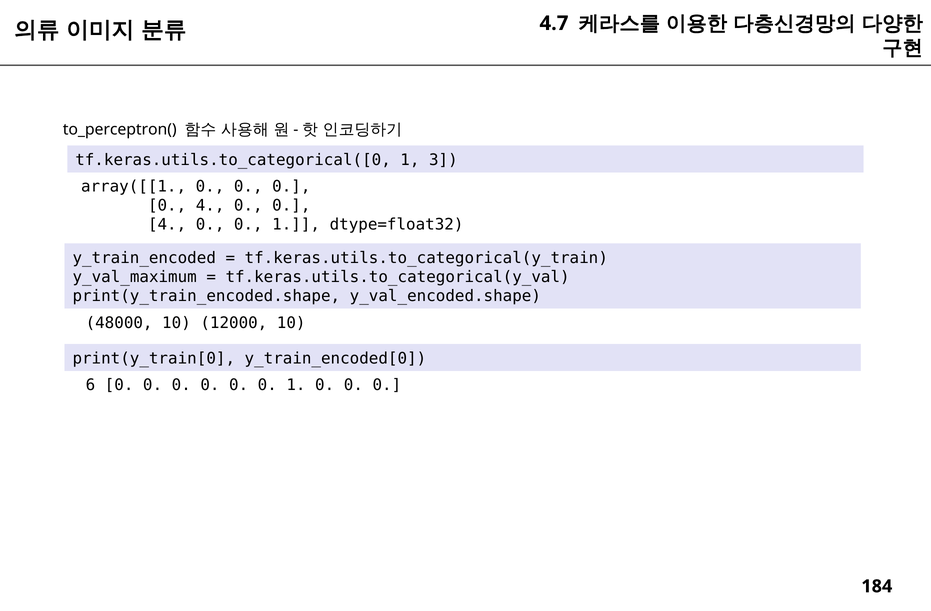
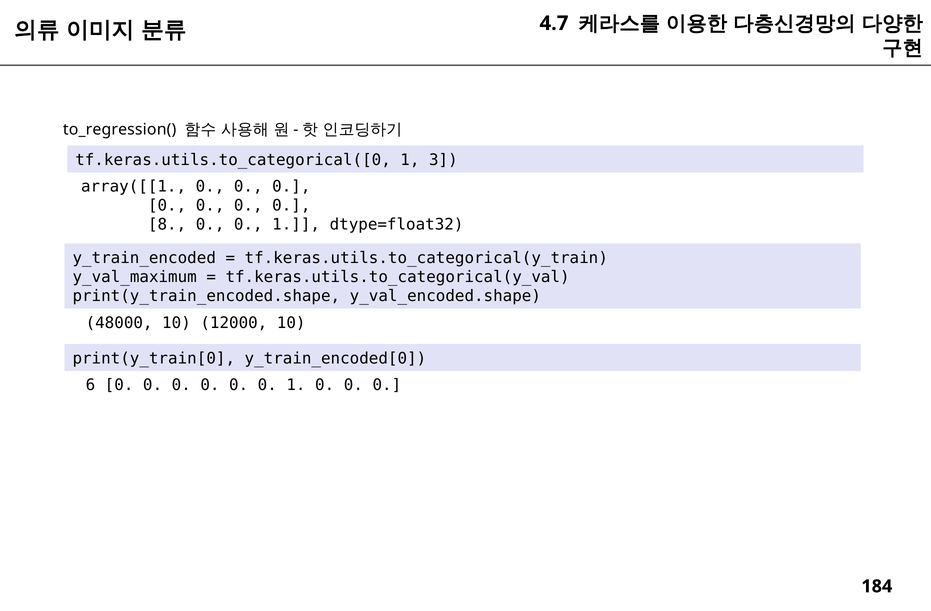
to_perceptron(: to_perceptron( -> to_regression( (120, 129)
4: 4 -> 0 (210, 206)
4: 4 -> 8 (167, 225)
